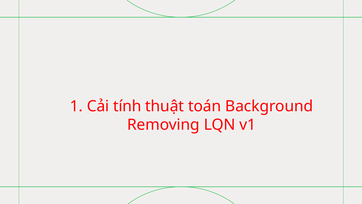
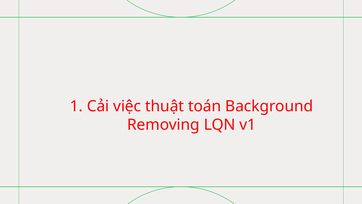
tính: tính -> việc (127, 106)
